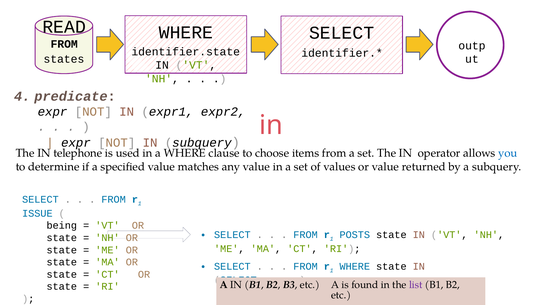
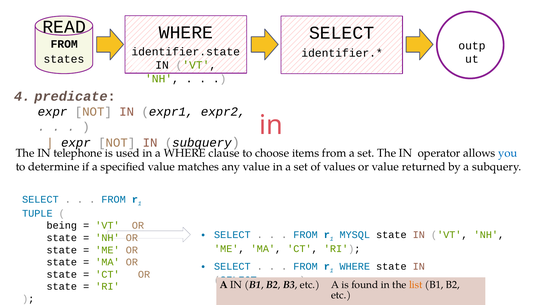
ISSUE: ISSUE -> TUPLE (37, 213)
POSTS: POSTS -> MYSQL (355, 235)
list colour: purple -> orange (416, 285)
